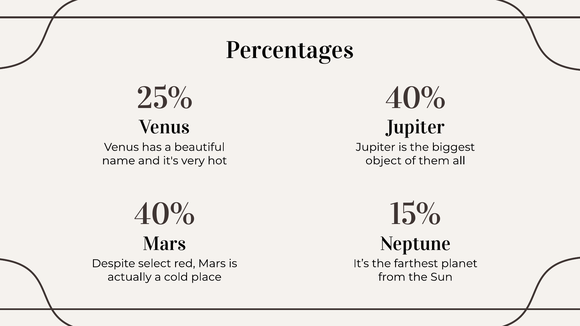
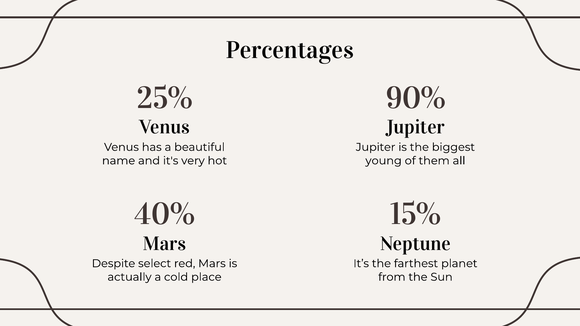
25% 40%: 40% -> 90% (416, 98)
object: object -> young (384, 161)
